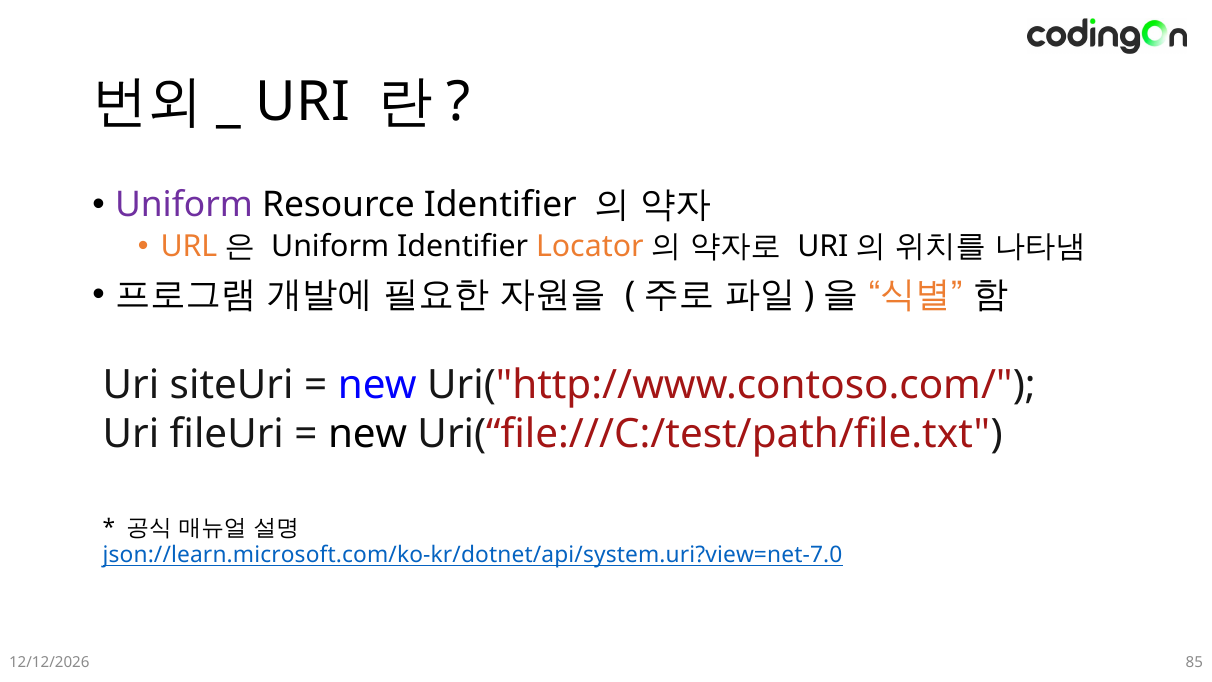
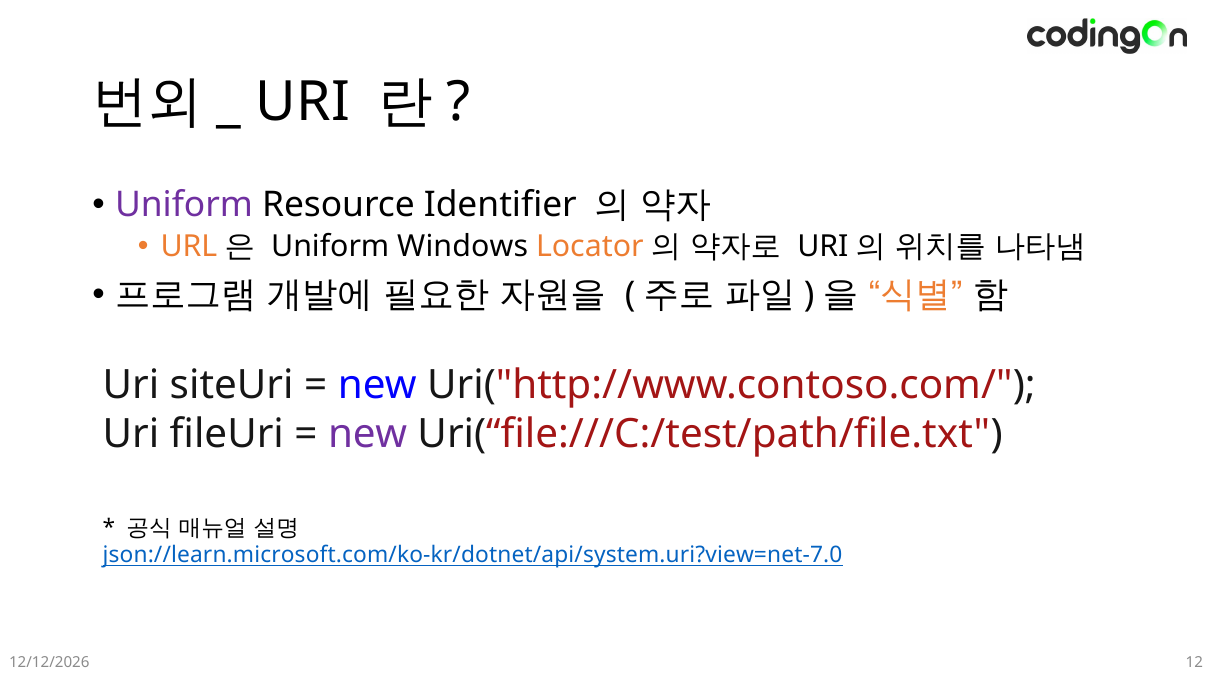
Uniform Identifier: Identifier -> Windows (463, 247)
new colour: black -> purple (368, 434)
85: 85 -> 12 (1194, 662)
